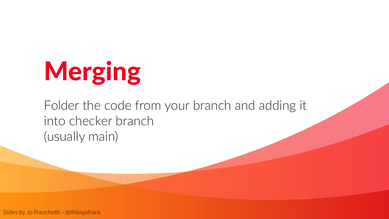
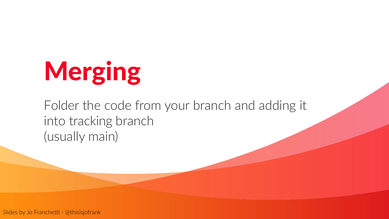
checker: checker -> tracking (91, 121)
